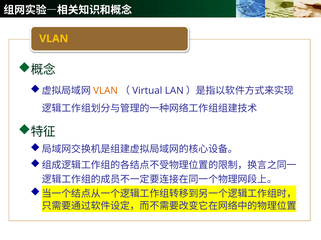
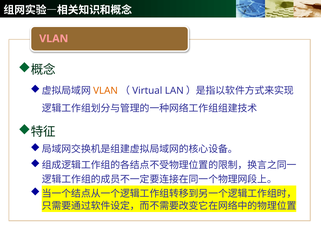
VLAN colour: yellow -> pink (54, 39)
